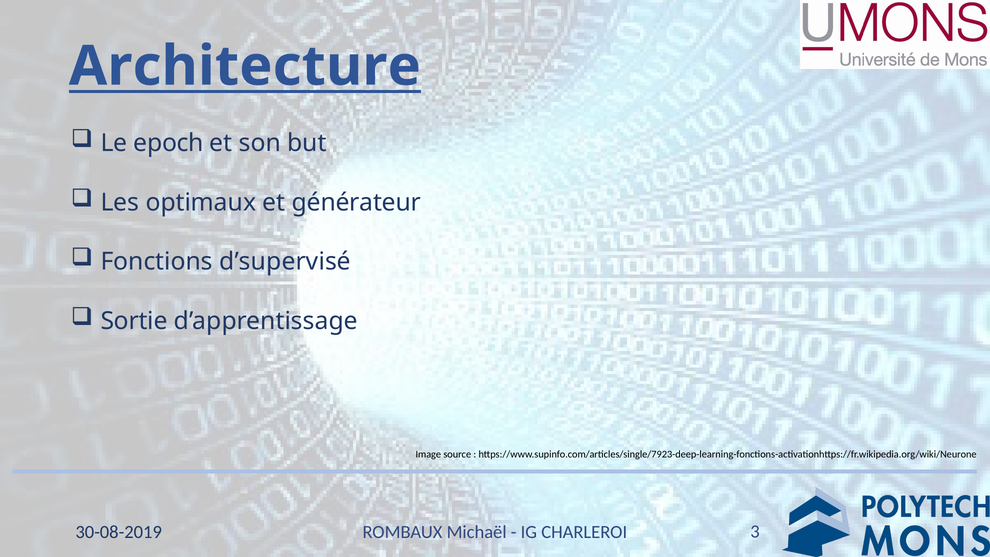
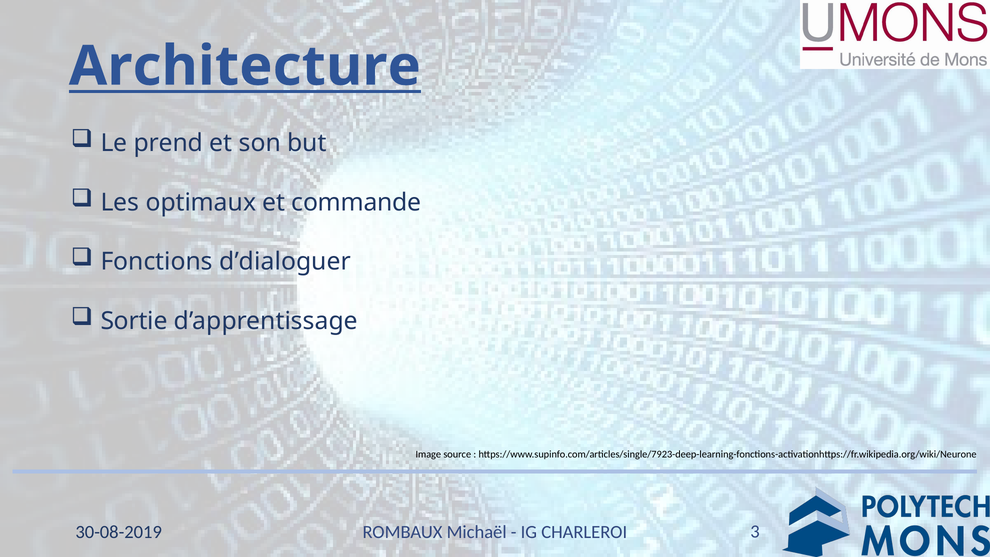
epoch: epoch -> prend (168, 143)
générateur: générateur -> commande (356, 202)
d’supervisé: d’supervisé -> d’dialoguer (285, 262)
